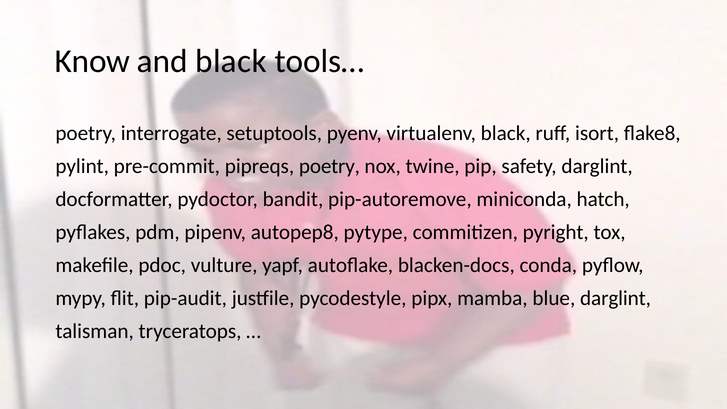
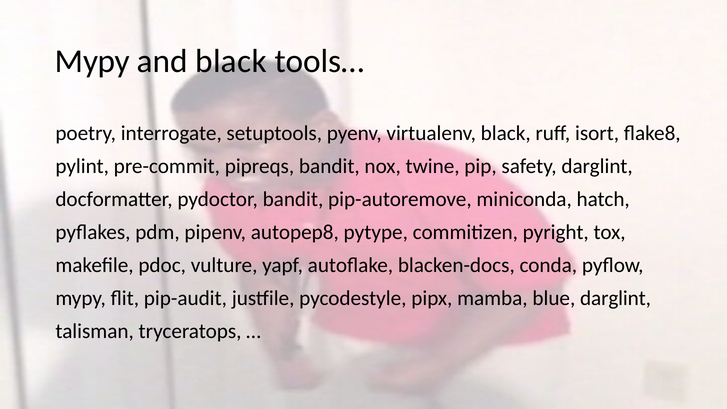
Know: Know -> Mypy (92, 61)
pipreqs poetry: poetry -> bandit (329, 166)
